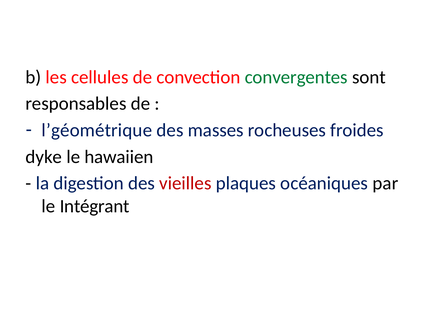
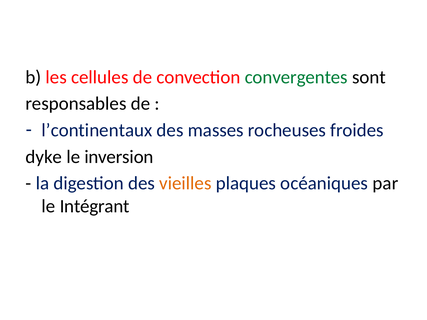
l’géométrique: l’géométrique -> l’continentaux (97, 130)
hawaiien: hawaiien -> inversion (119, 157)
vieilles colour: red -> orange (185, 184)
